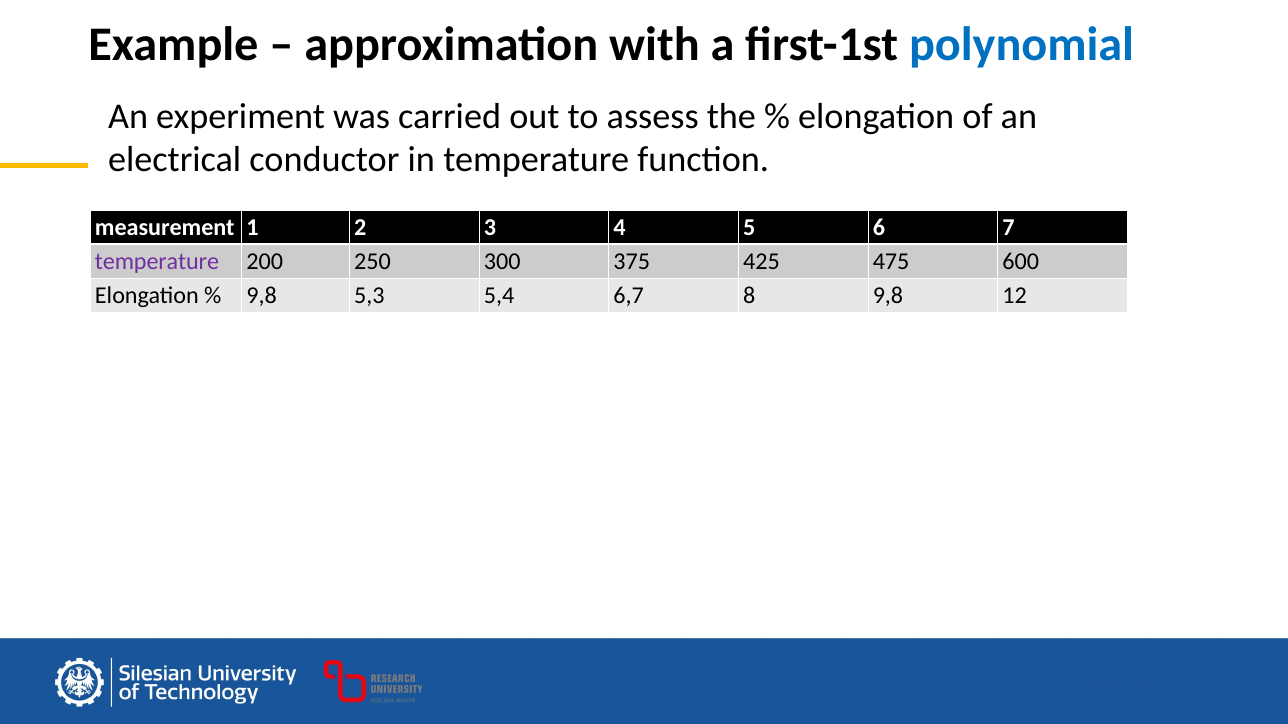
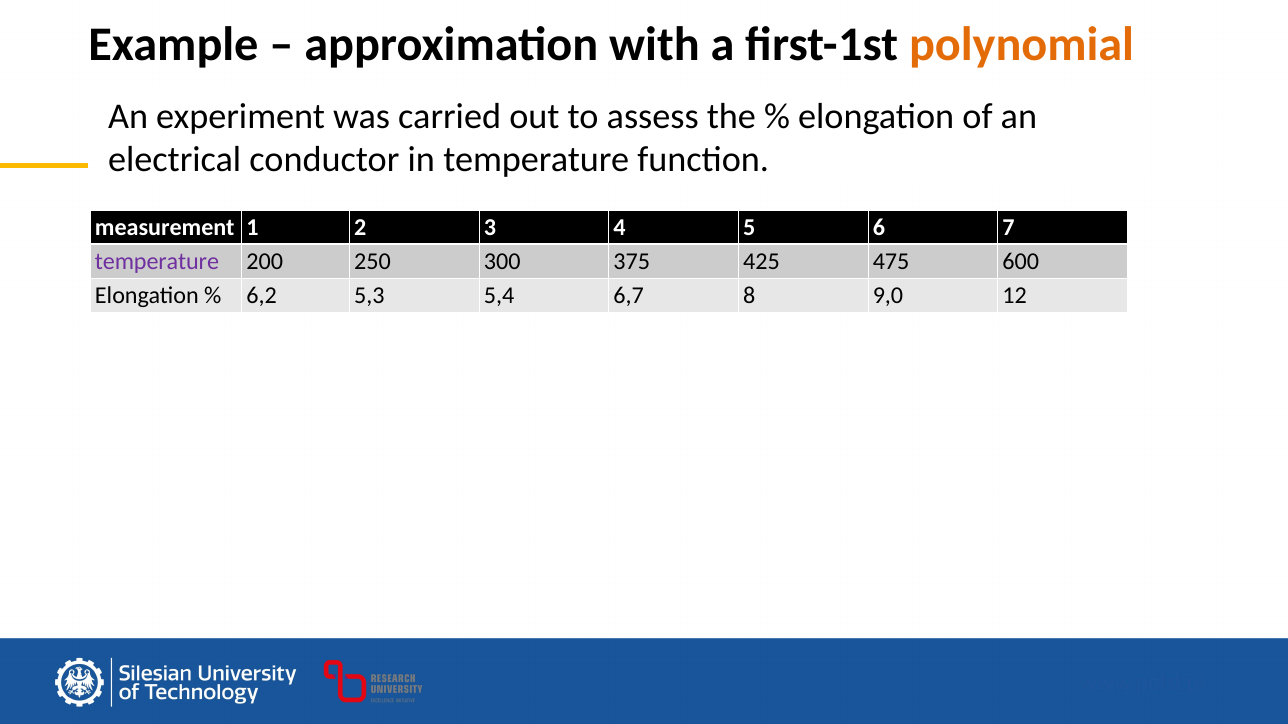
polynomial colour: blue -> orange (1022, 44)
9,8: 9,8 -> 6,2 (262, 296)
8 9,8: 9,8 -> 9,0 (888, 296)
